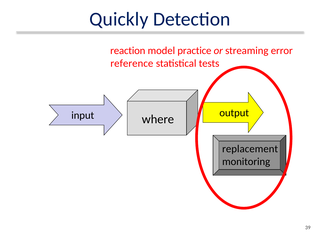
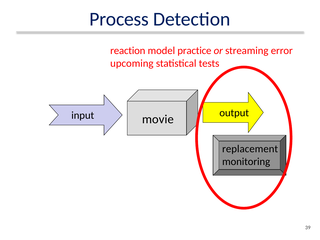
Quickly: Quickly -> Process (119, 19)
reference: reference -> upcoming (132, 63)
where: where -> movie (158, 119)
